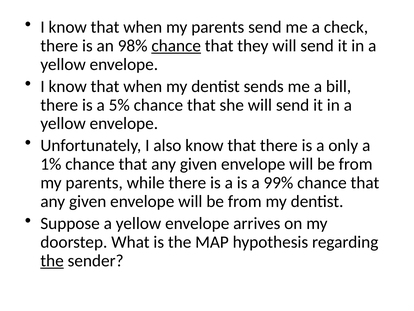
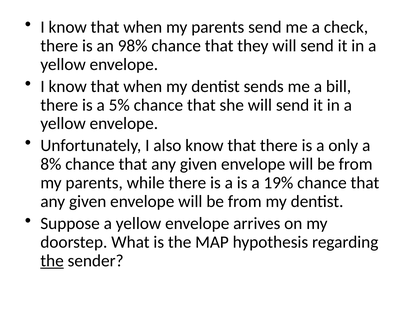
chance underline: present -> none (176, 46)
1%: 1% -> 8% (51, 164)
99%: 99% -> 19% (278, 183)
